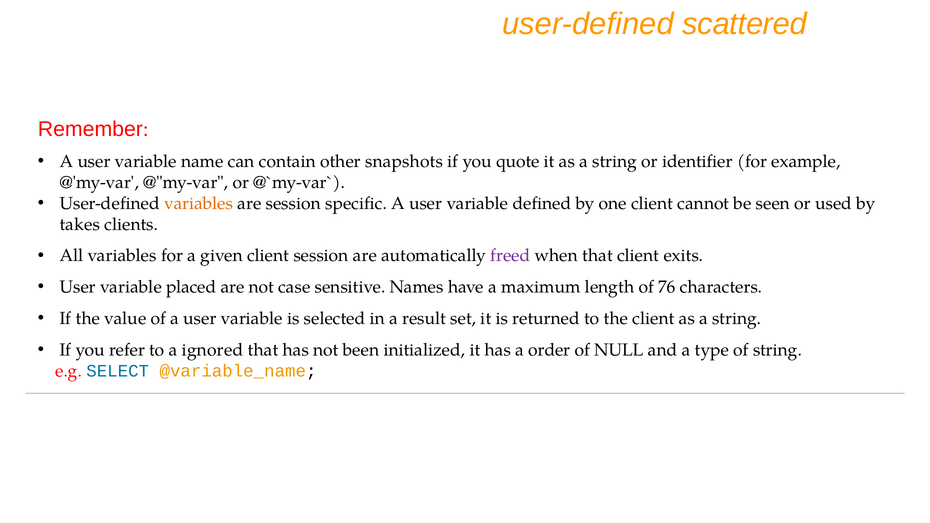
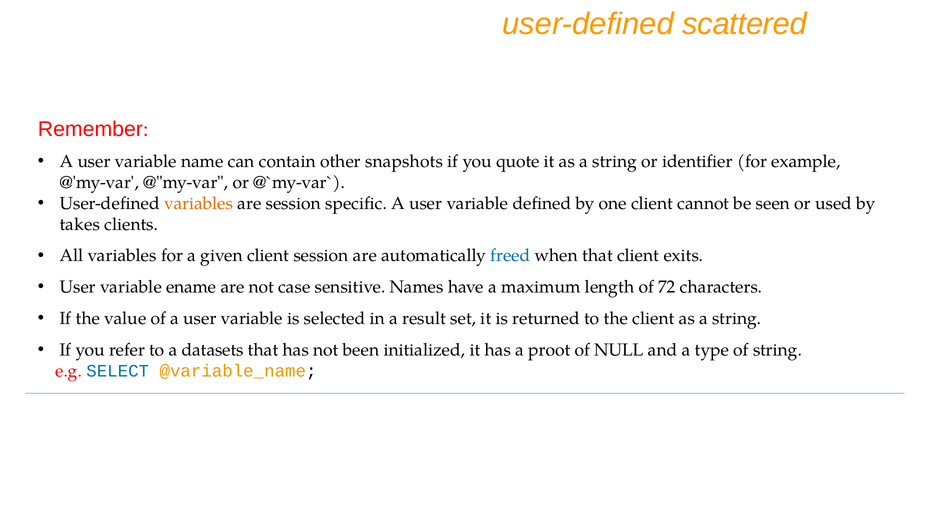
freed colour: purple -> blue (510, 256)
placed: placed -> ename (191, 287)
76: 76 -> 72 (667, 287)
ignored: ignored -> datasets (213, 350)
order: order -> proot (549, 350)
